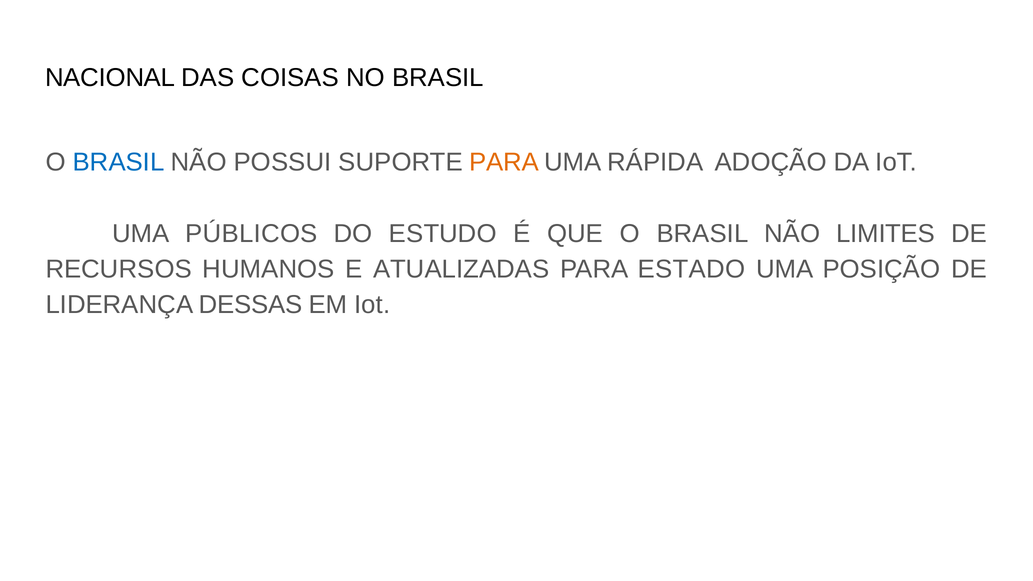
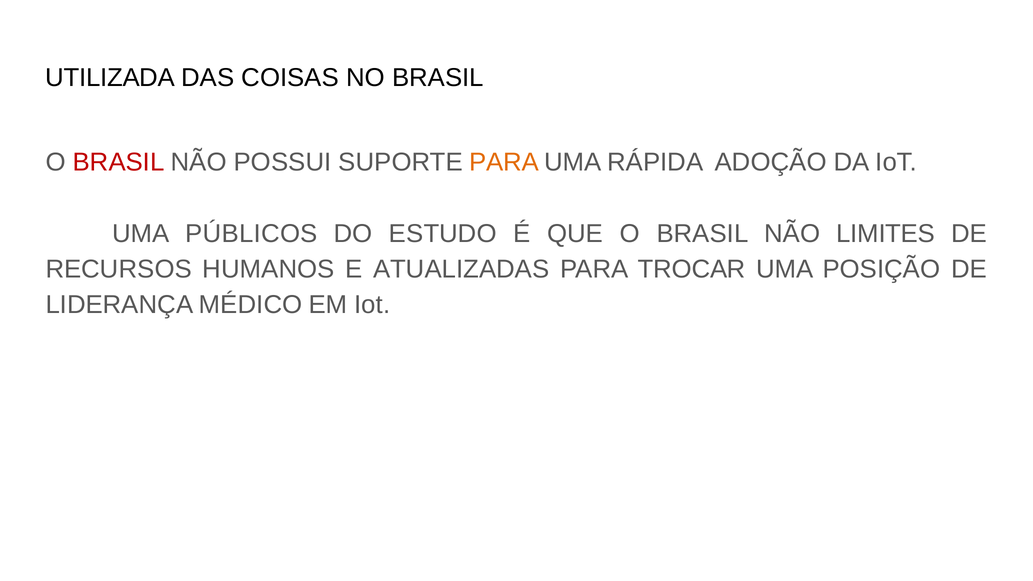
NACIONAL: NACIONAL -> UTILIZADA (110, 78)
BRASIL colour: blue -> red (119, 162)
ESTADO: ESTADO -> TROCAR (692, 269)
DESSAS: DESSAS -> MÉDICO (251, 305)
